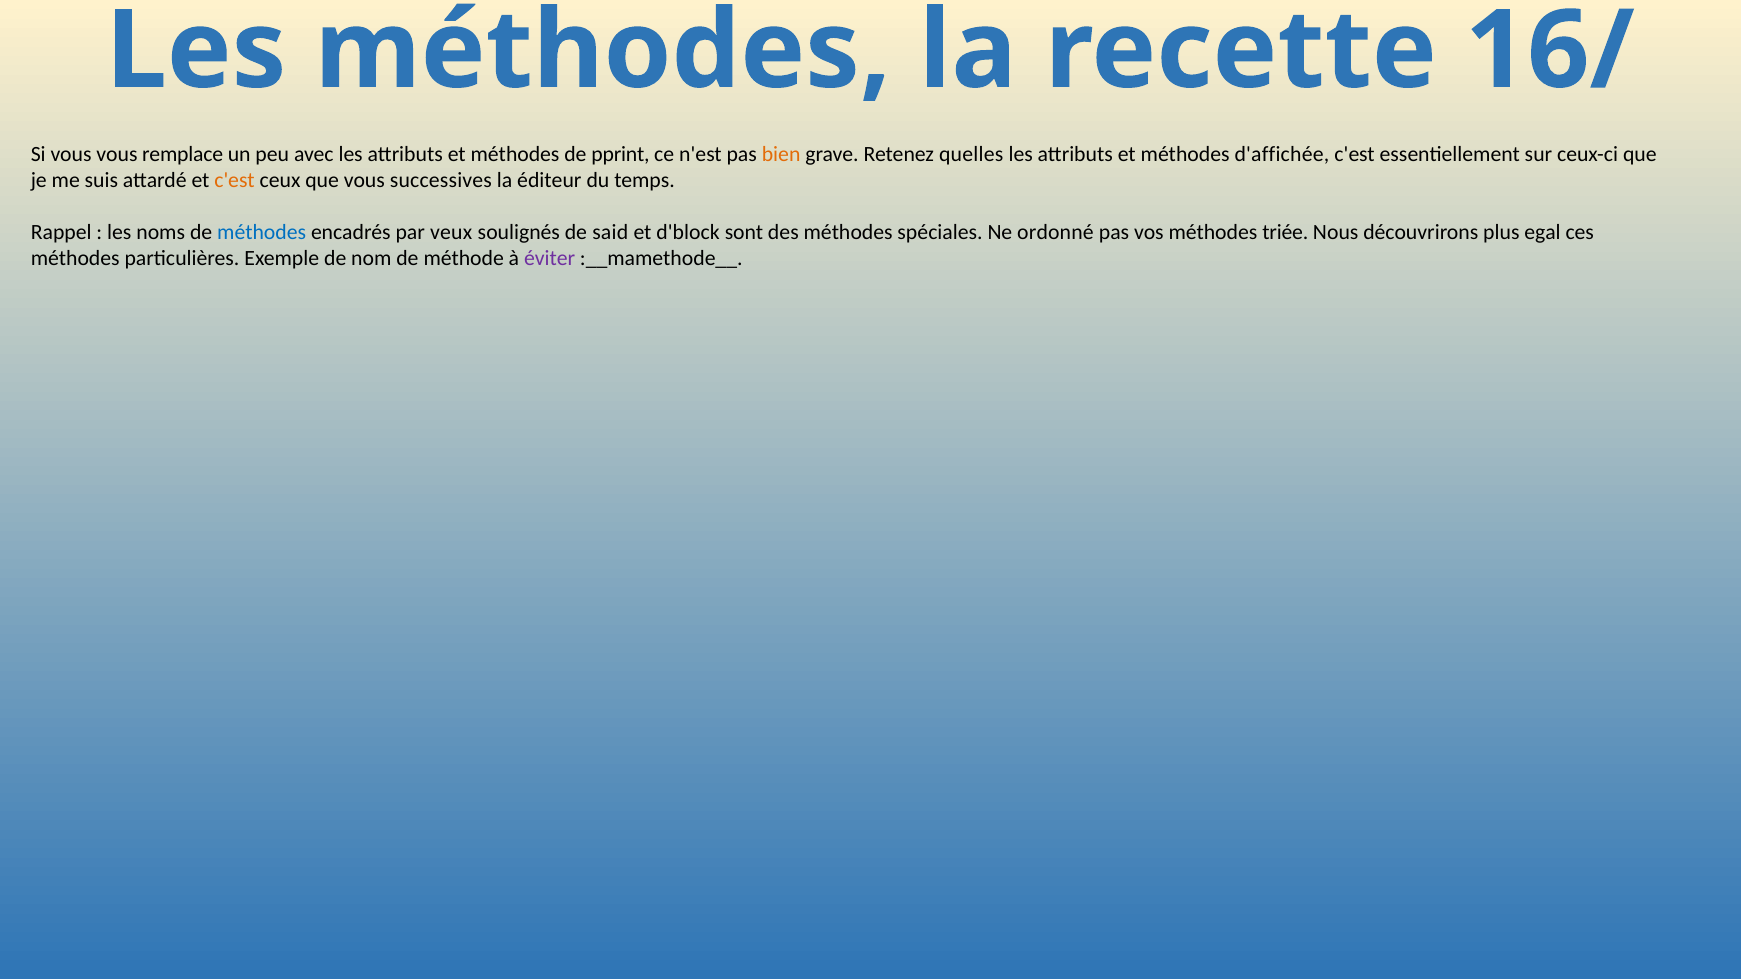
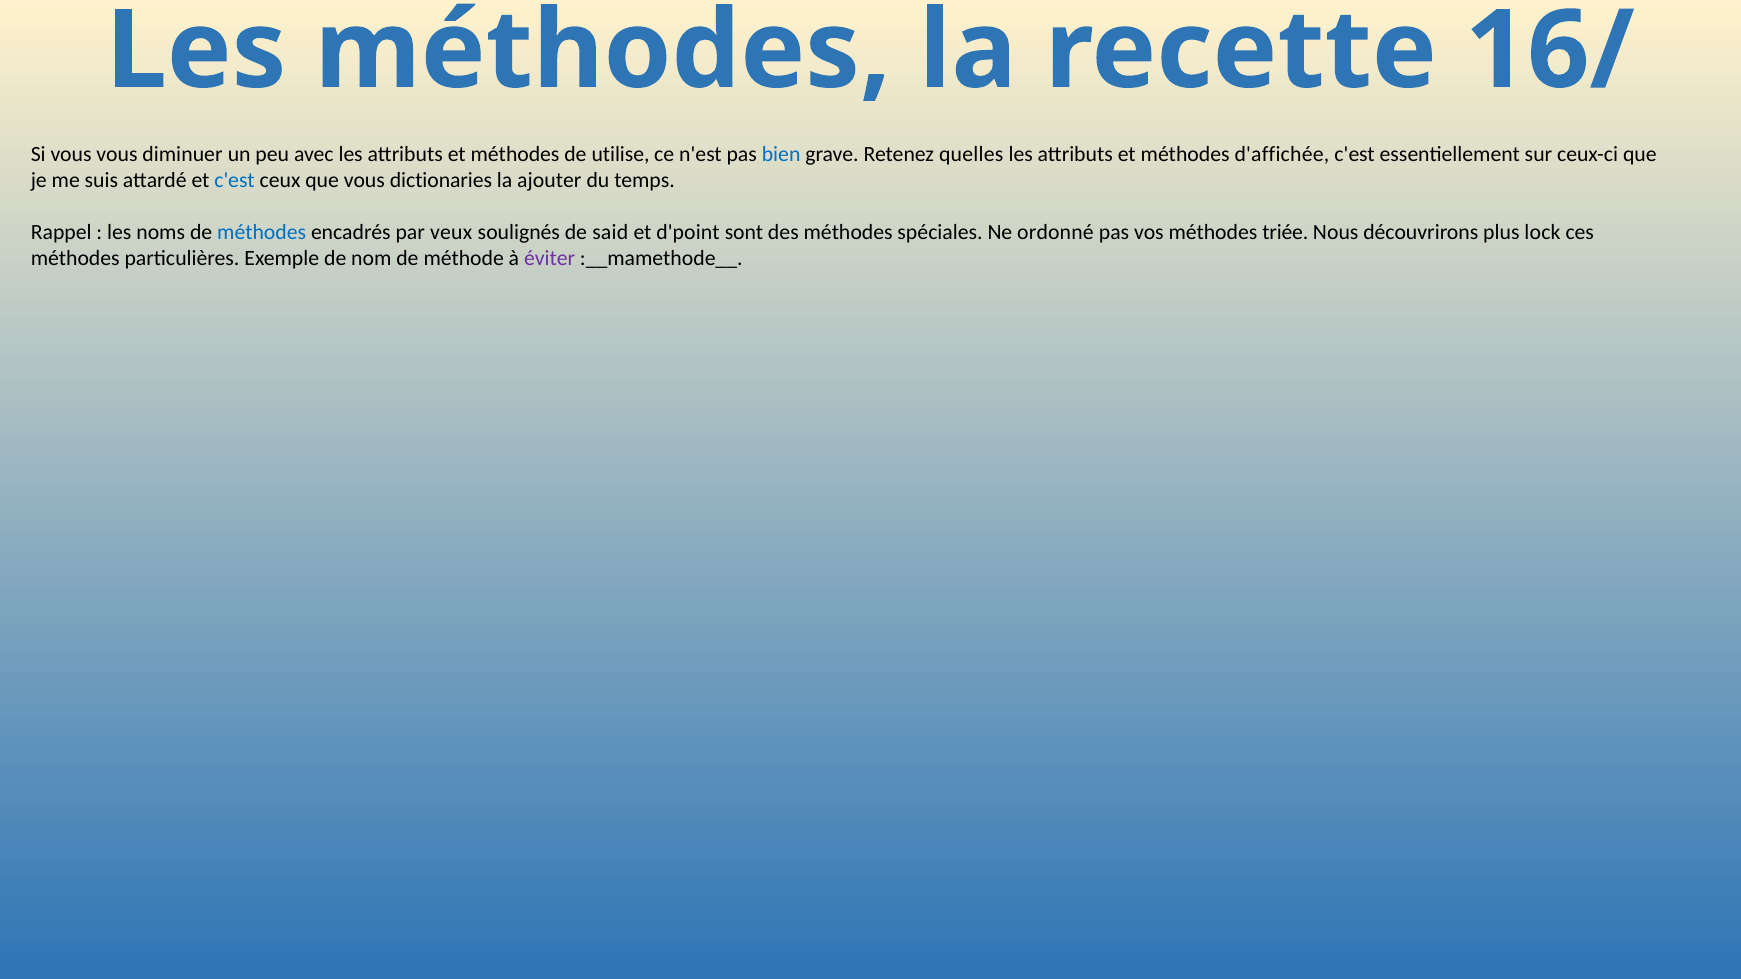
remplace: remplace -> diminuer (182, 154)
pprint: pprint -> utilise (620, 154)
bien colour: orange -> blue (781, 154)
c'est colour: orange -> blue (235, 180)
successives: successives -> dictionaries (441, 180)
éditeur: éditeur -> ajouter (549, 180)
d'block: d'block -> d'point (688, 232)
egal: egal -> lock (1542, 232)
